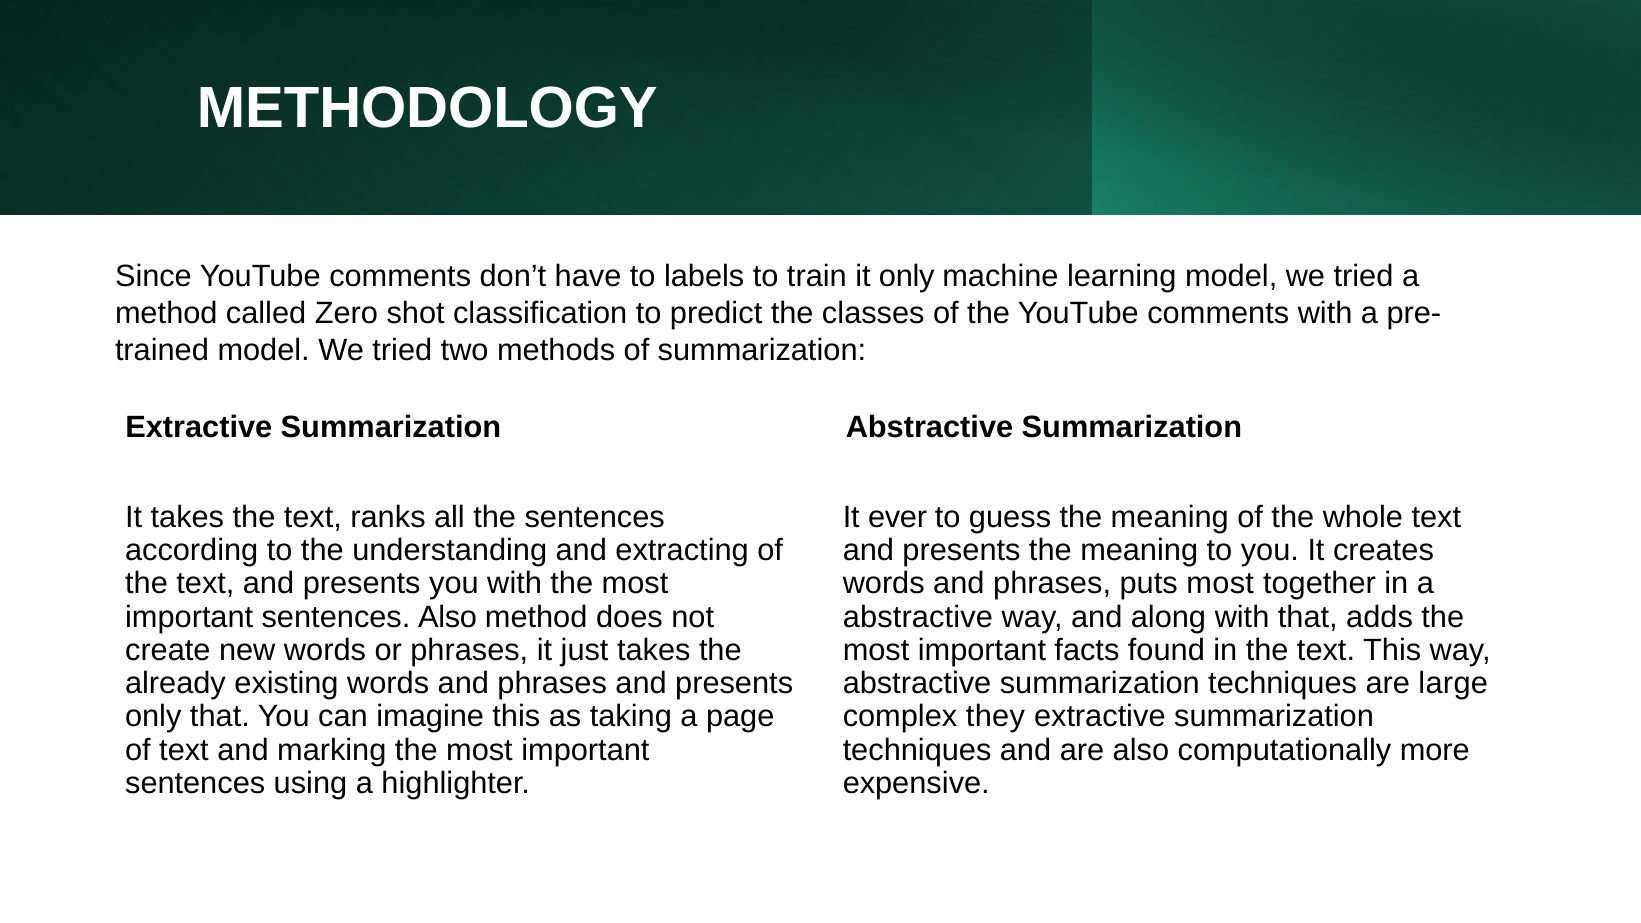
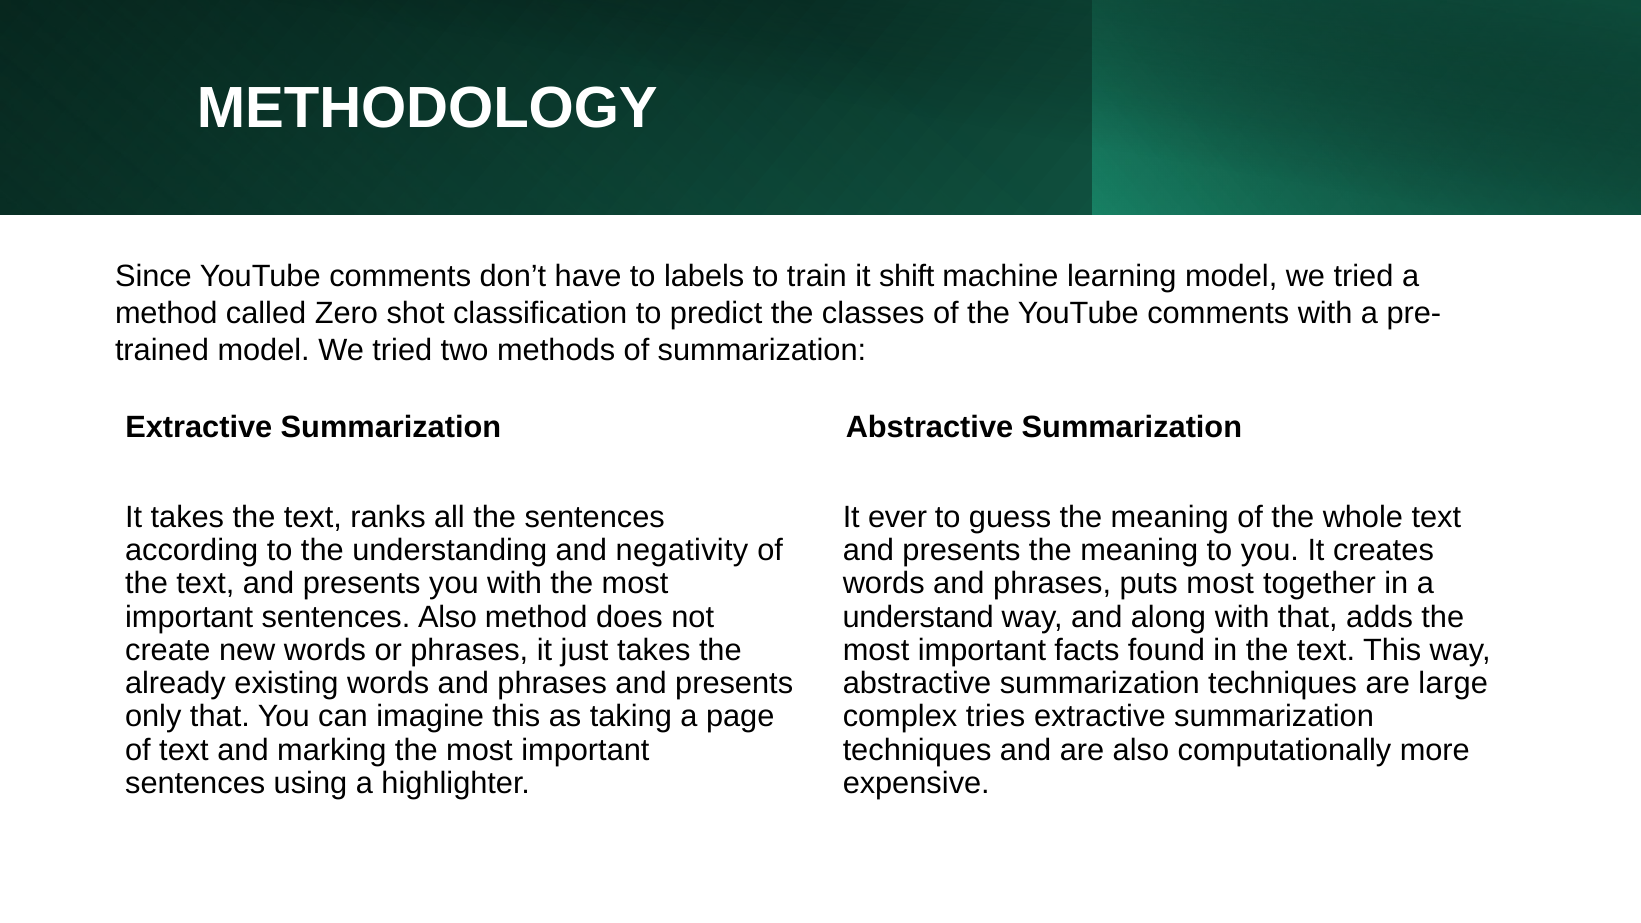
it only: only -> shift (907, 277)
extracting: extracting -> negativity (682, 551)
abstractive: abstractive -> understand (918, 617)
they: they -> tries (996, 717)
